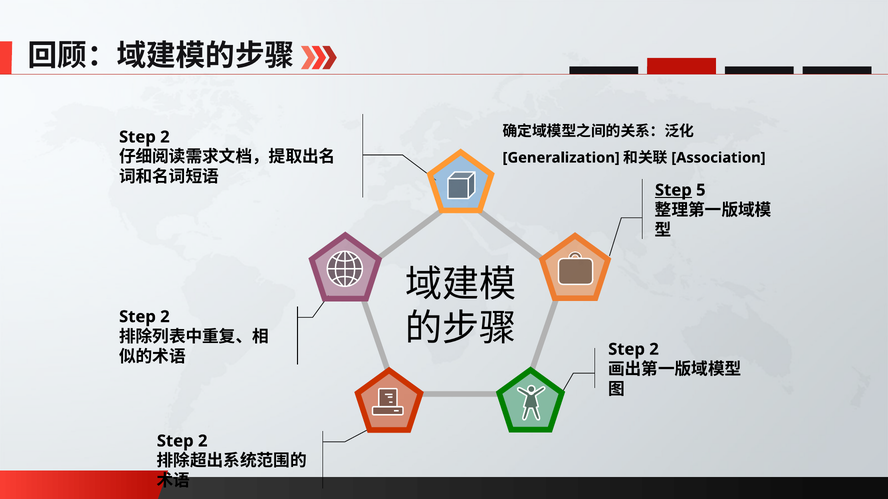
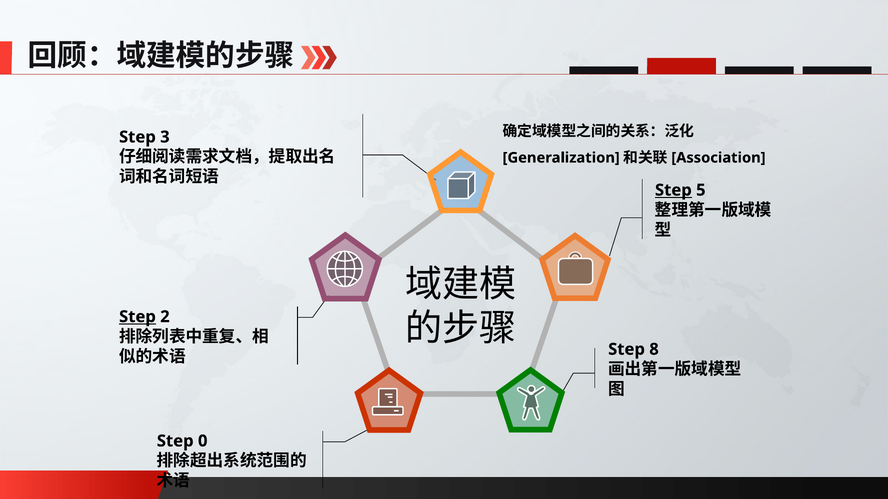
2: 2 -> 3 (165, 137)
Step underline: none -> present (137, 317)
2: 2 -> 8 (654, 350)
2: 2 -> 0 (203, 441)
